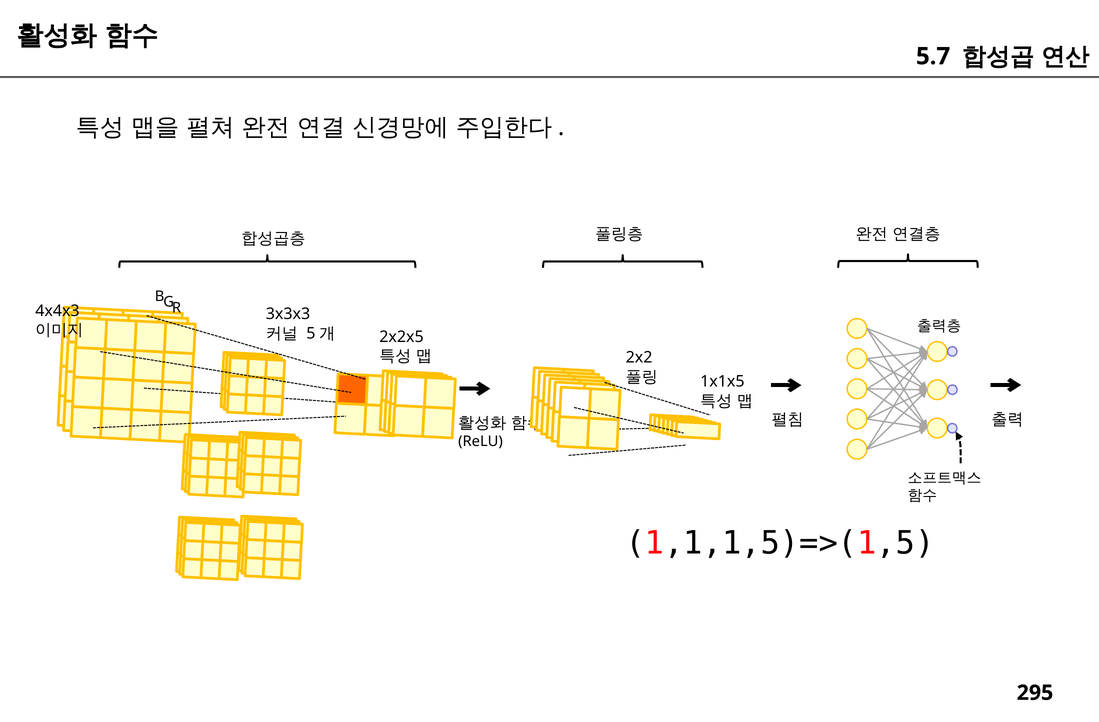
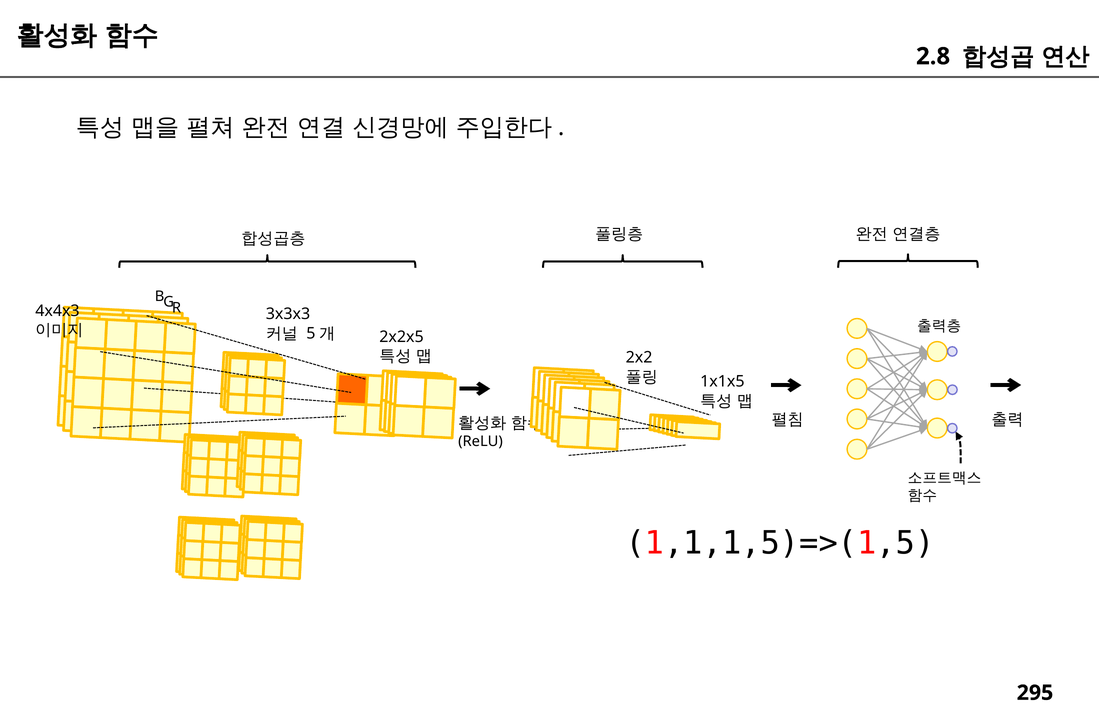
5.7: 5.7 -> 2.8 (933, 56)
